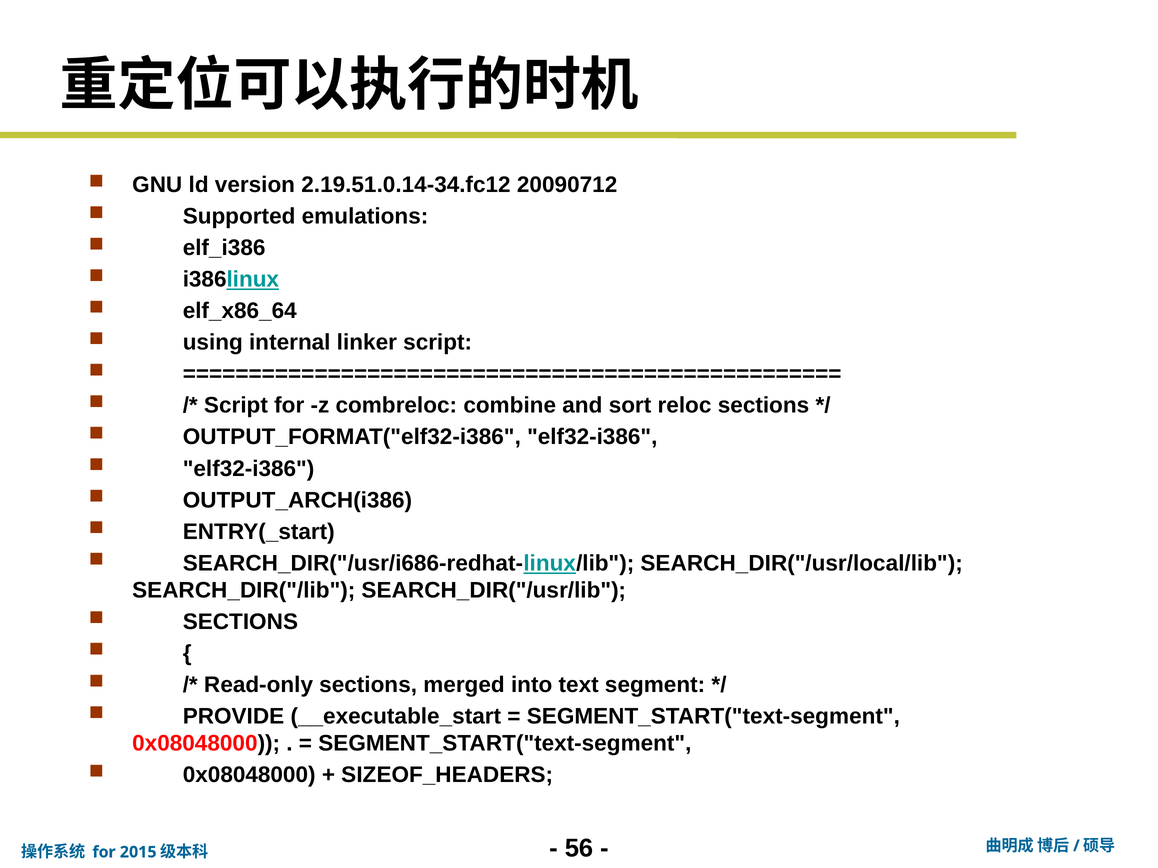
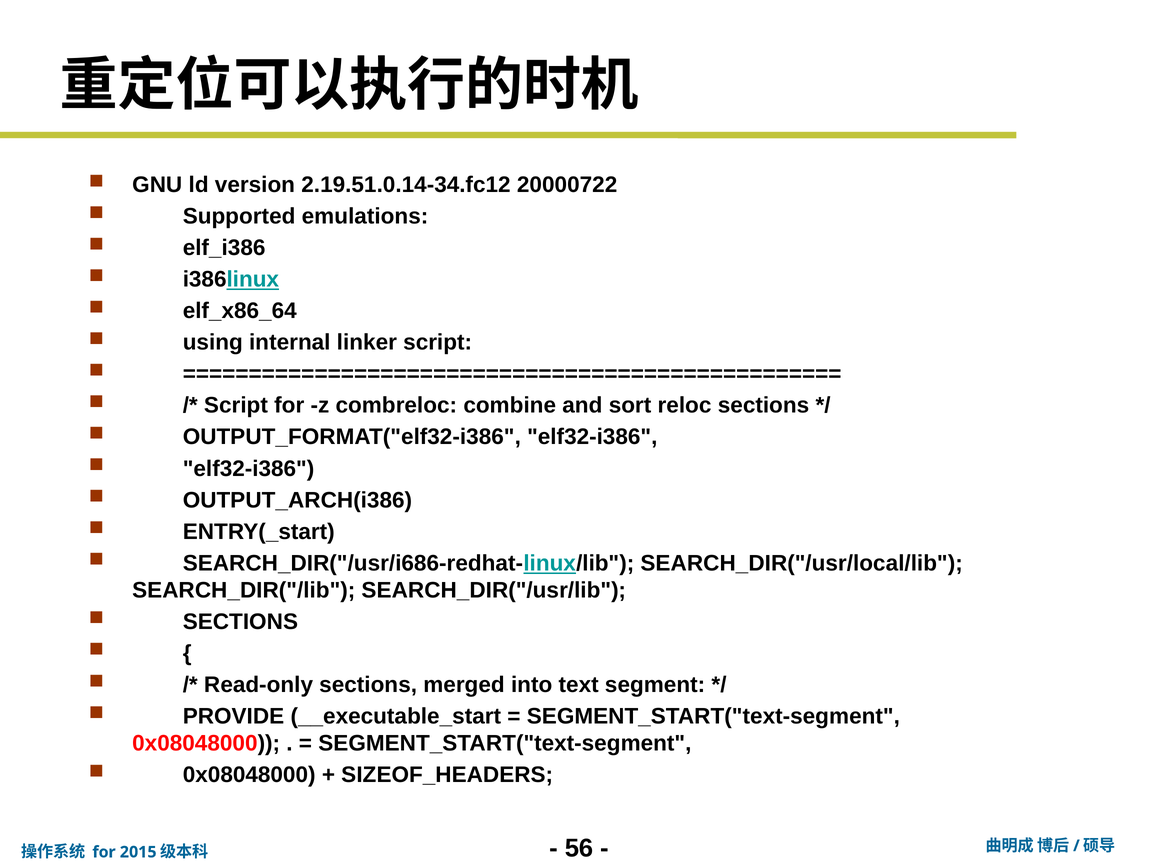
20090712: 20090712 -> 20000722 (567, 185)
